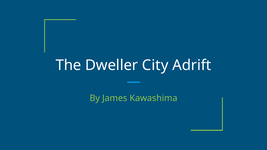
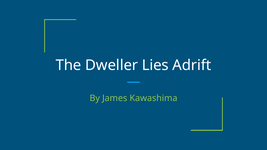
City: City -> Lies (155, 65)
